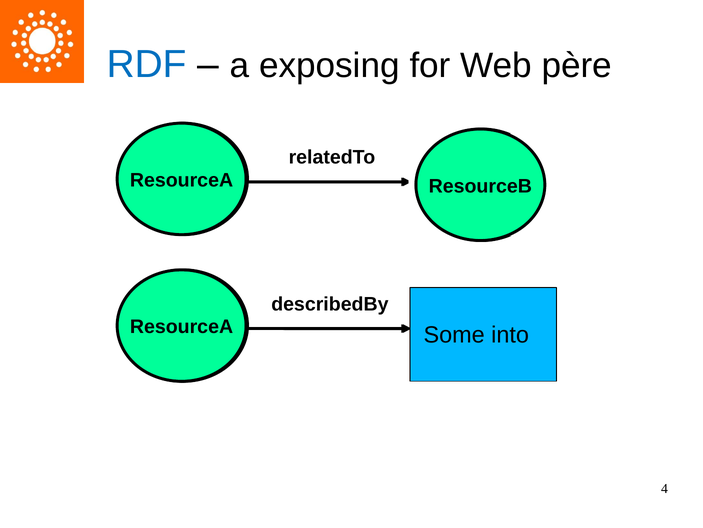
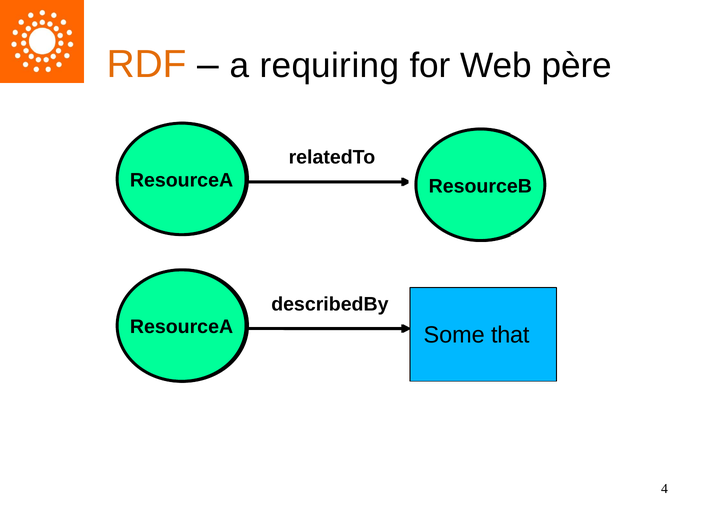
RDF colour: blue -> orange (147, 64)
exposing: exposing -> requiring (329, 66)
into: into -> that (510, 334)
